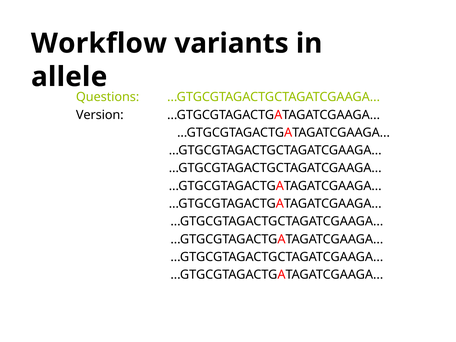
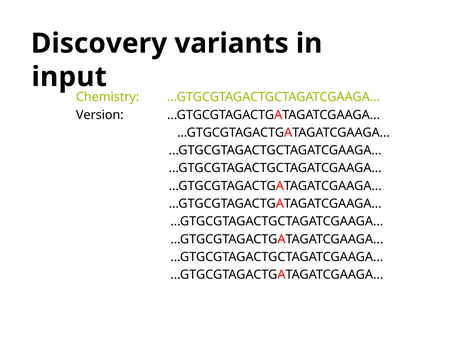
Workflow: Workflow -> Discovery (99, 43)
allele: allele -> input (69, 77)
Questions: Questions -> Chemistry (108, 97)
